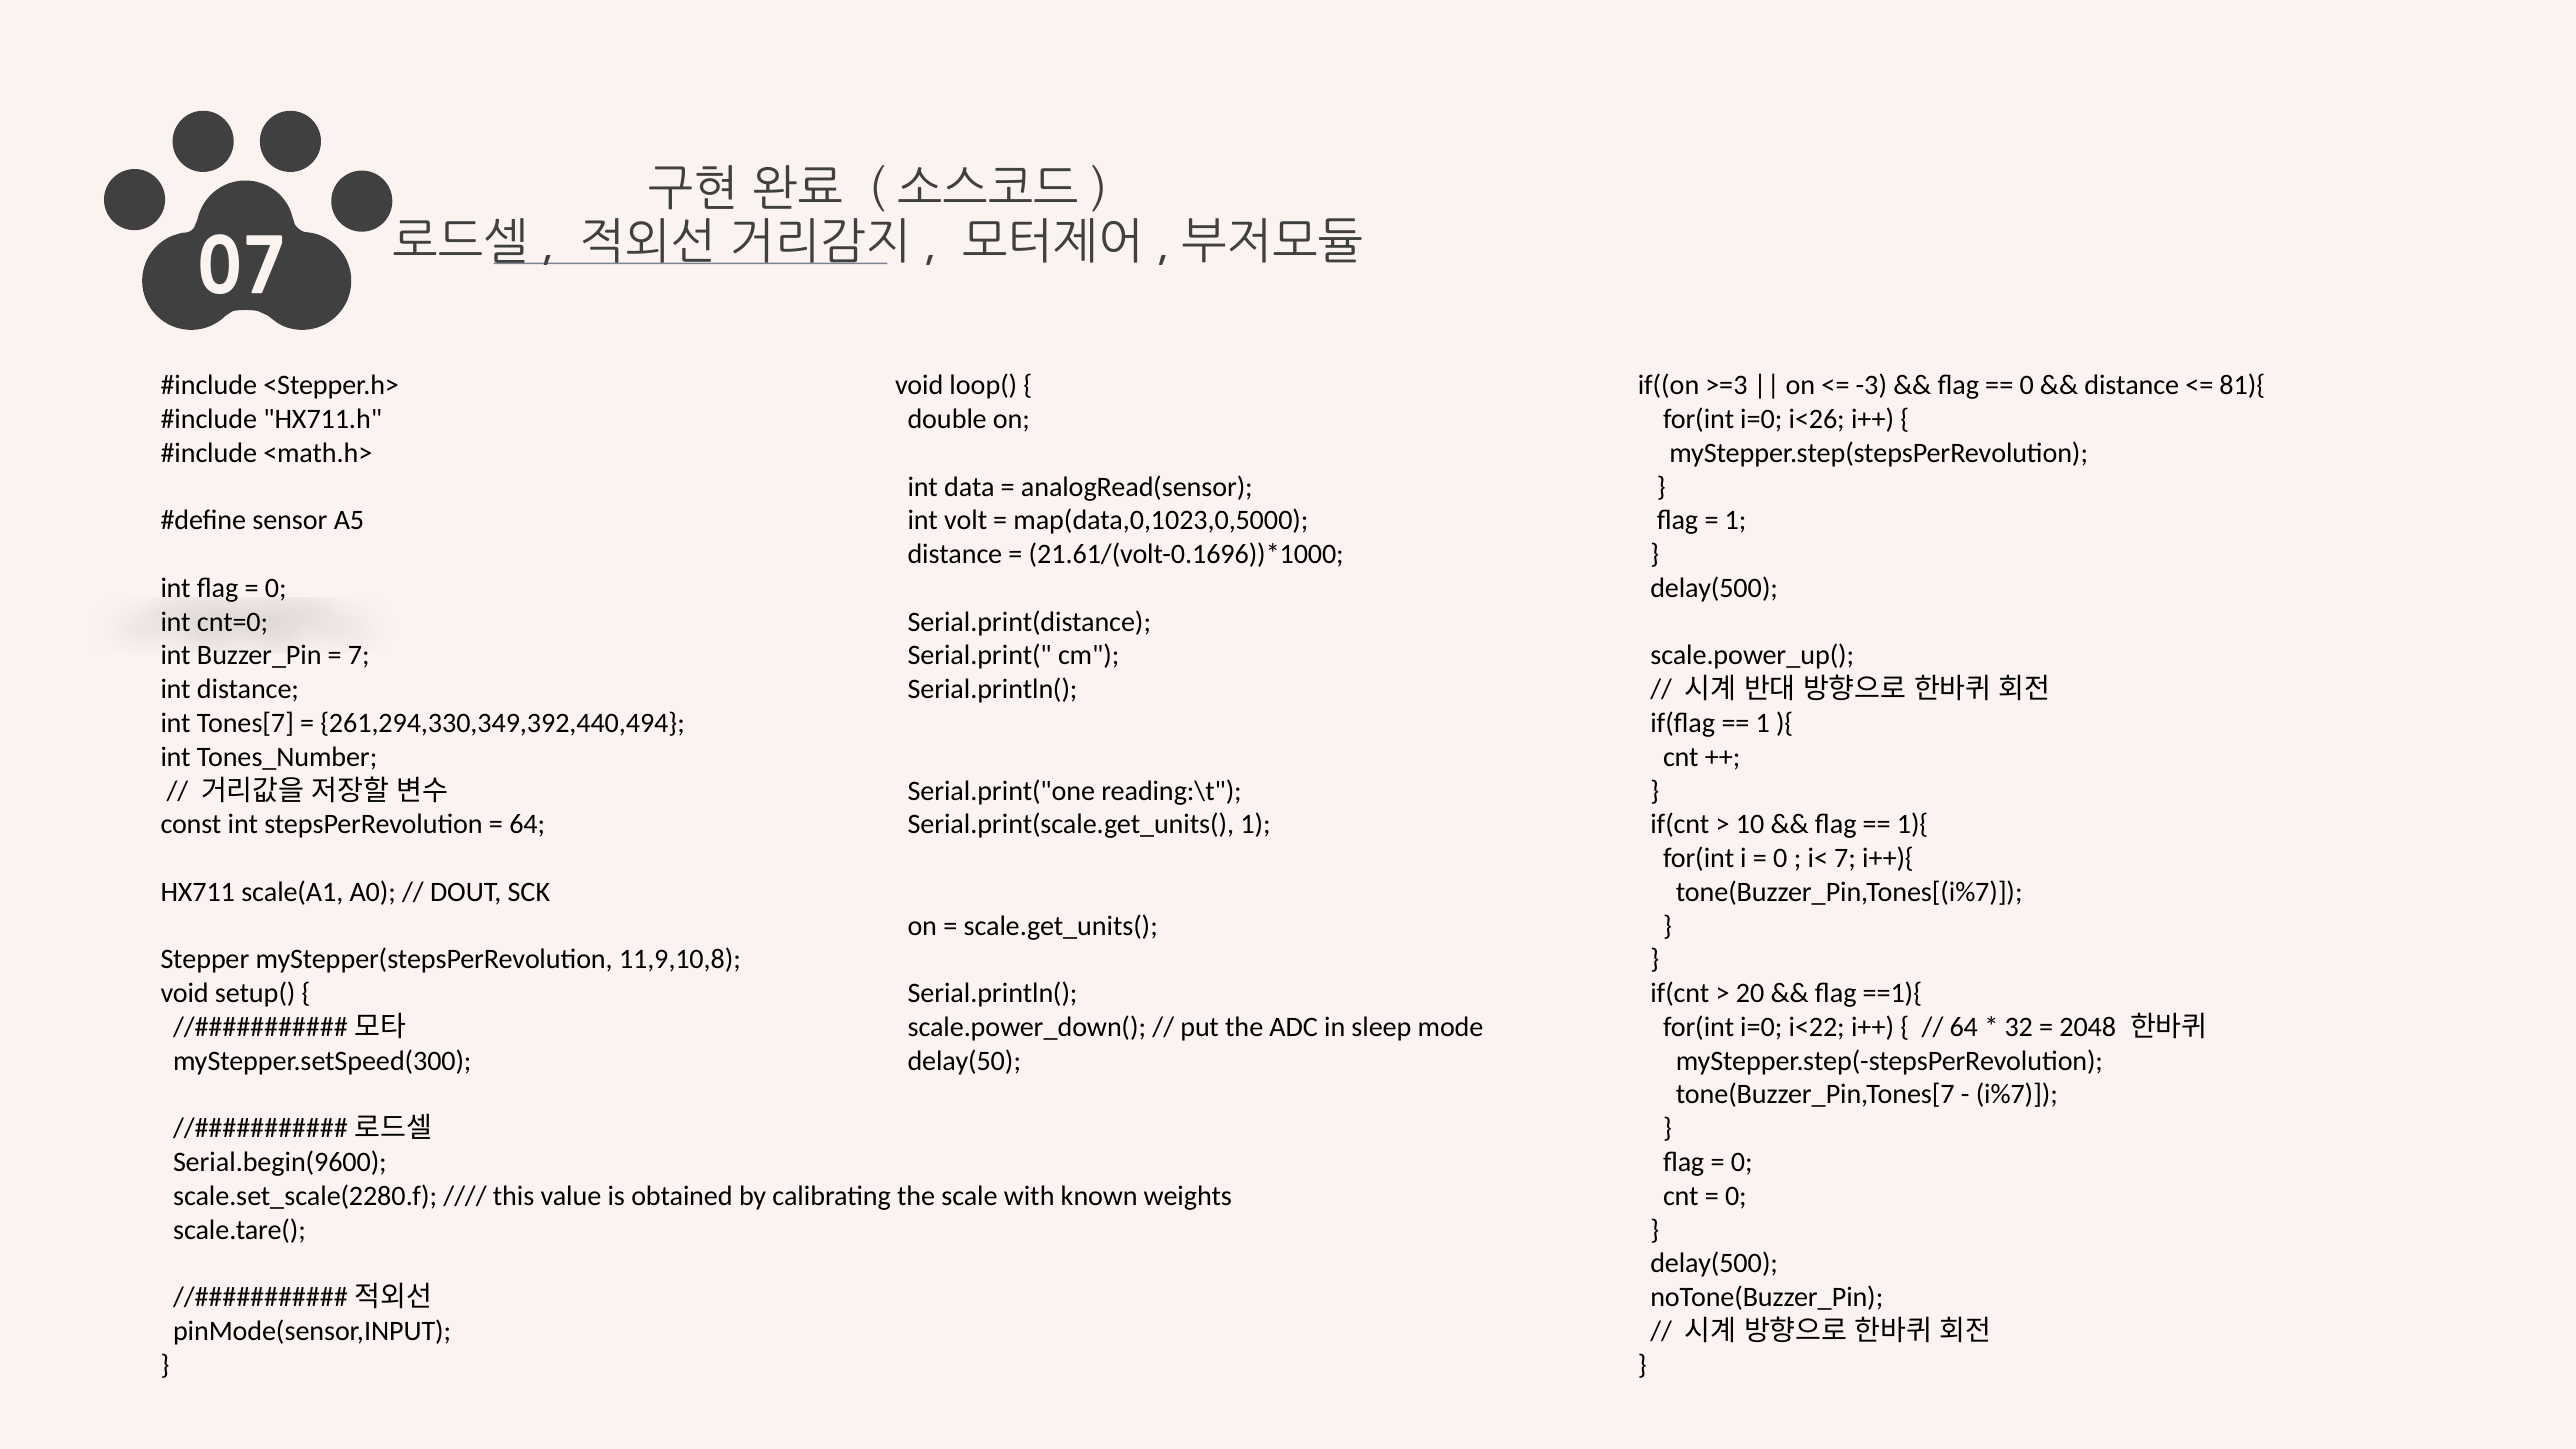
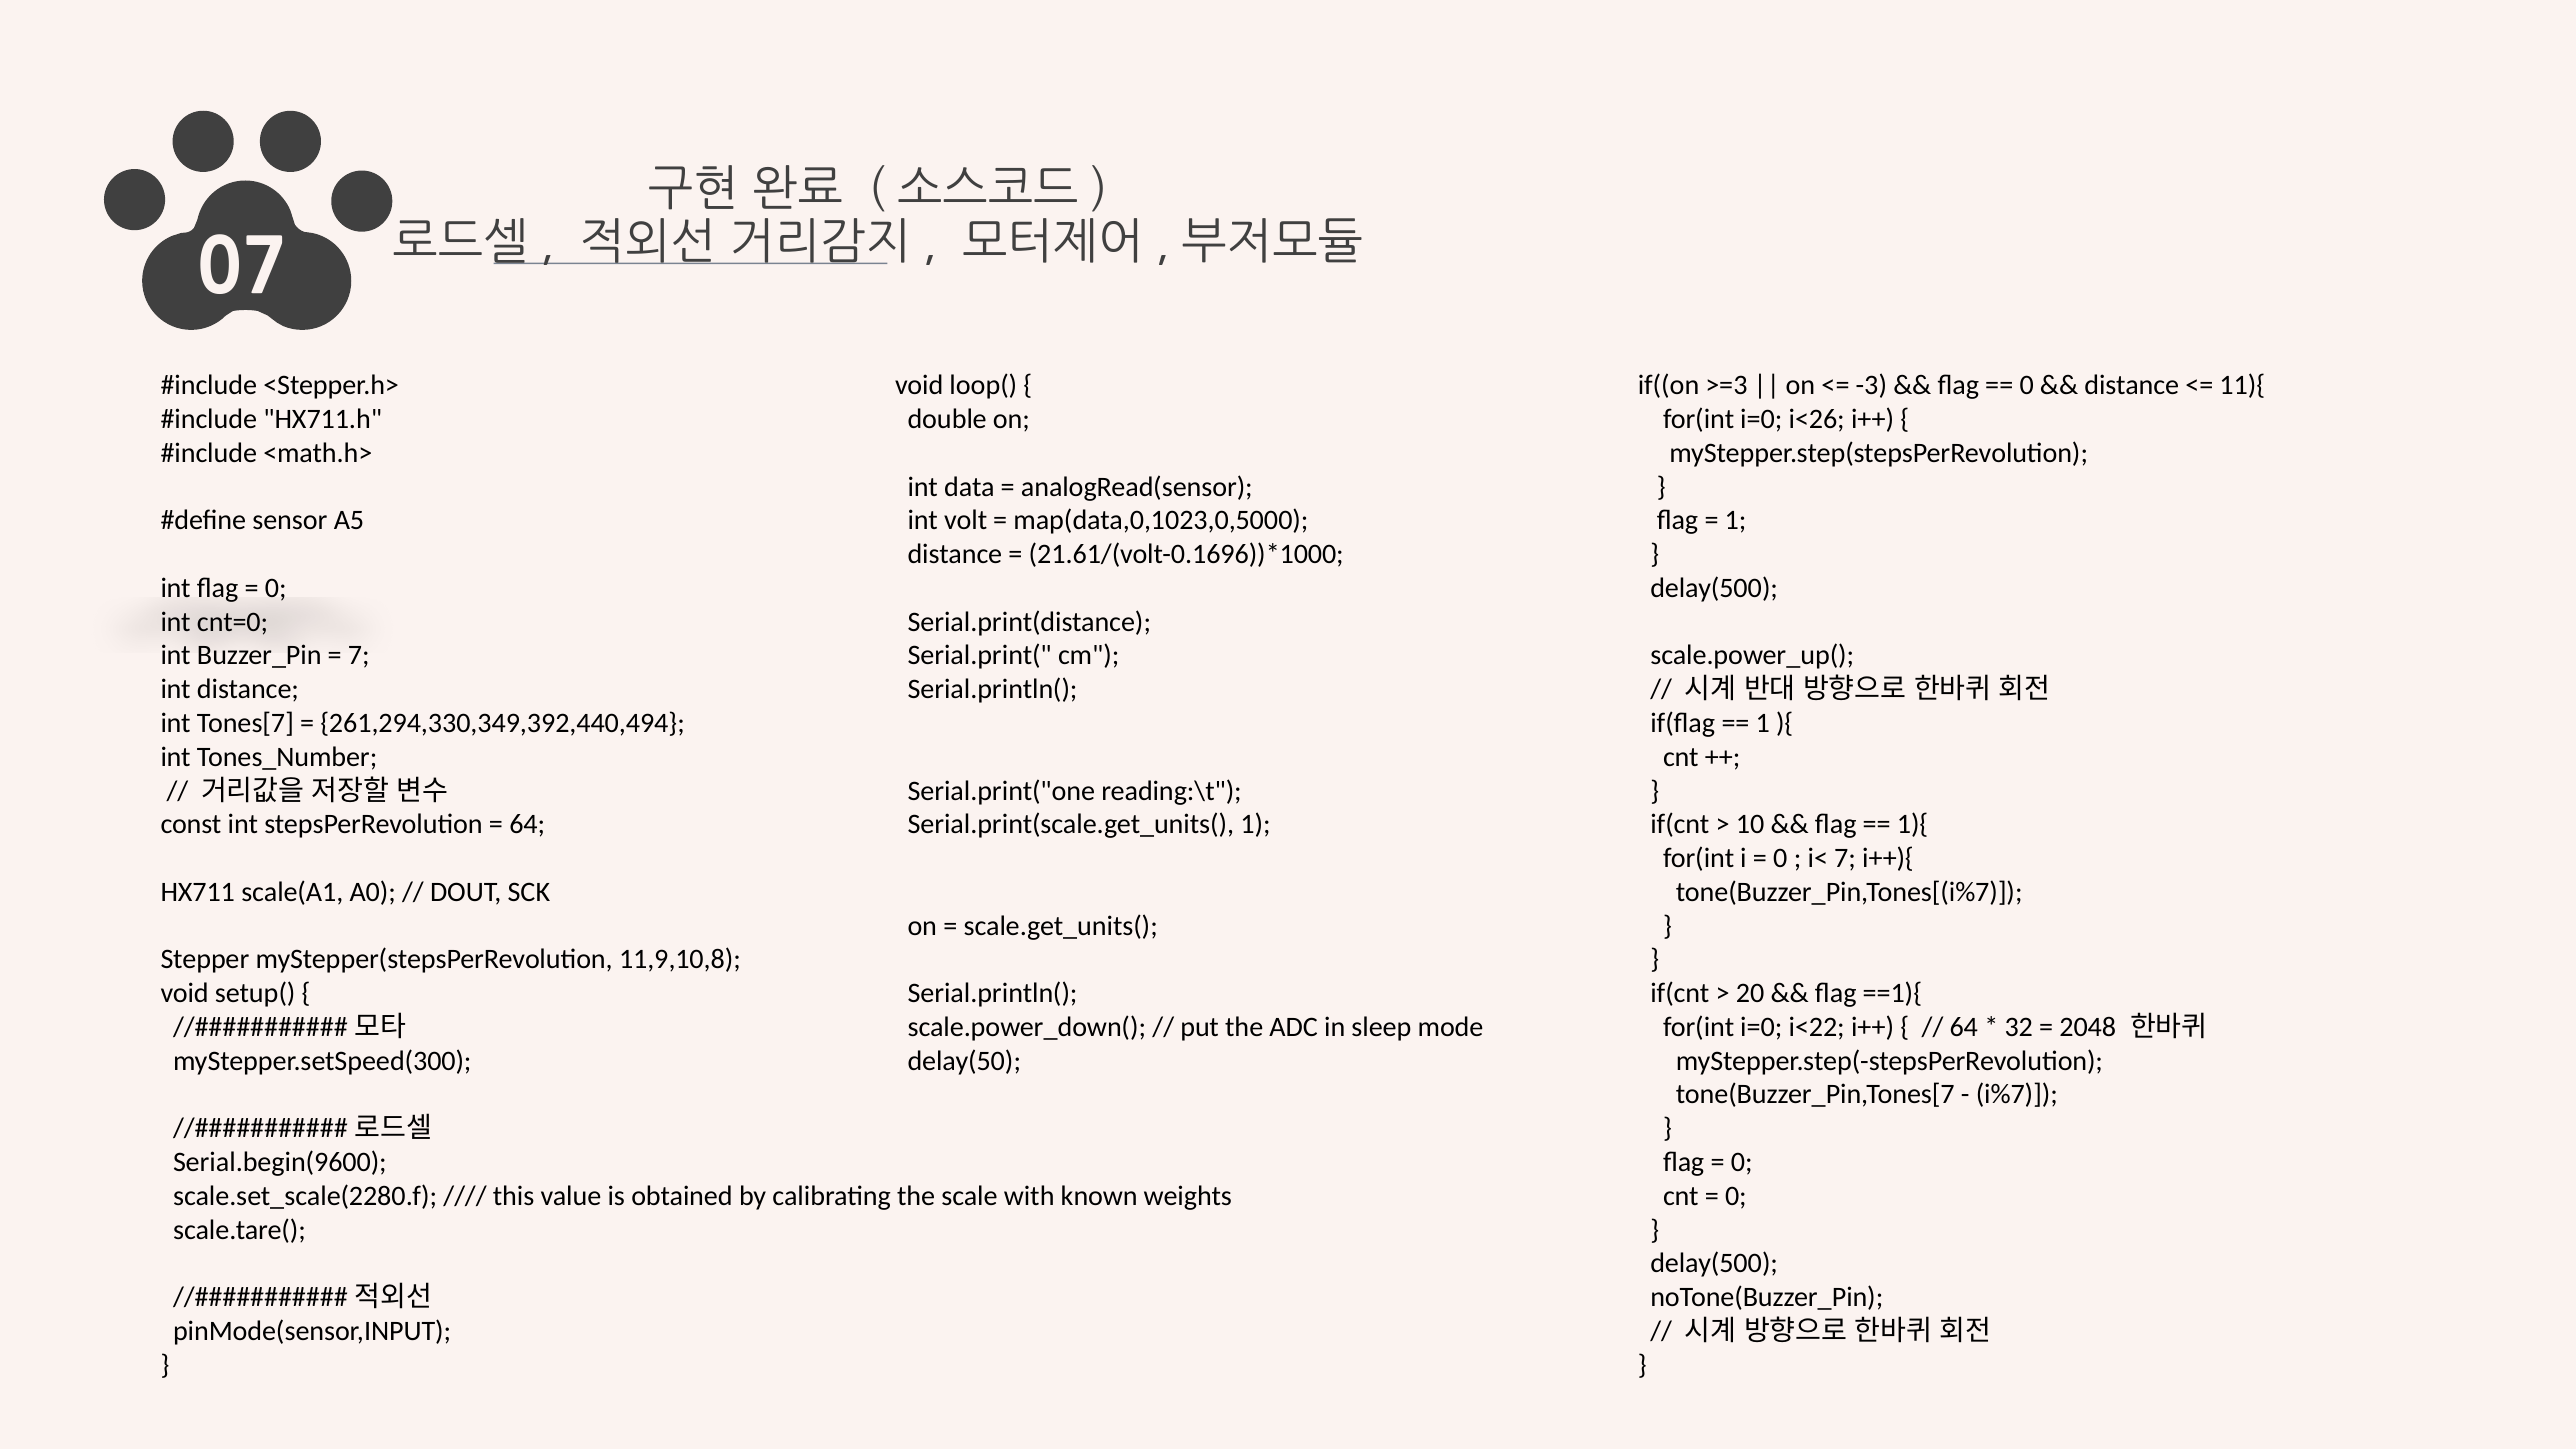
81){: 81){ -> 11){ (2242, 385)
